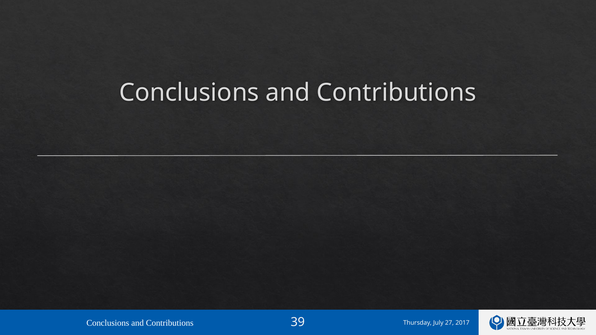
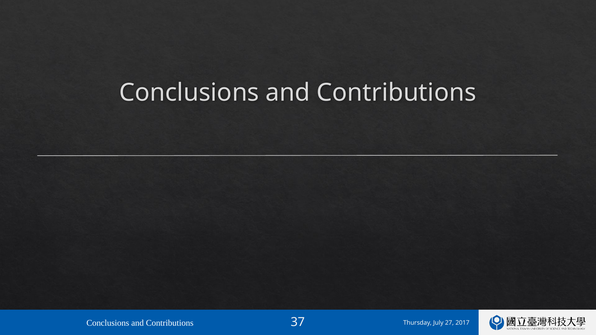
39: 39 -> 37 (298, 322)
